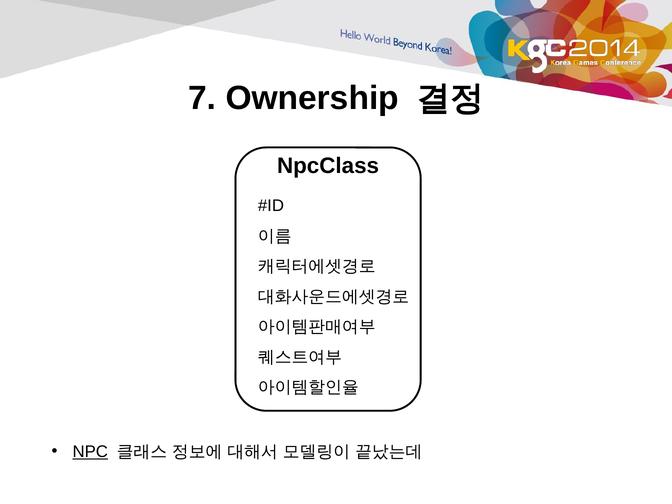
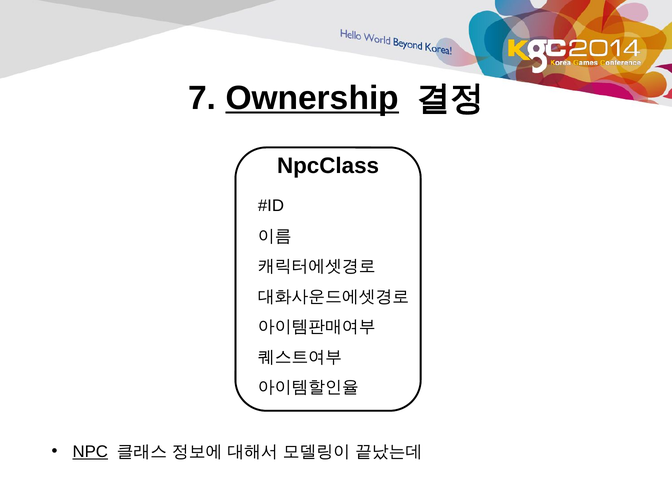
Ownership underline: none -> present (312, 98)
